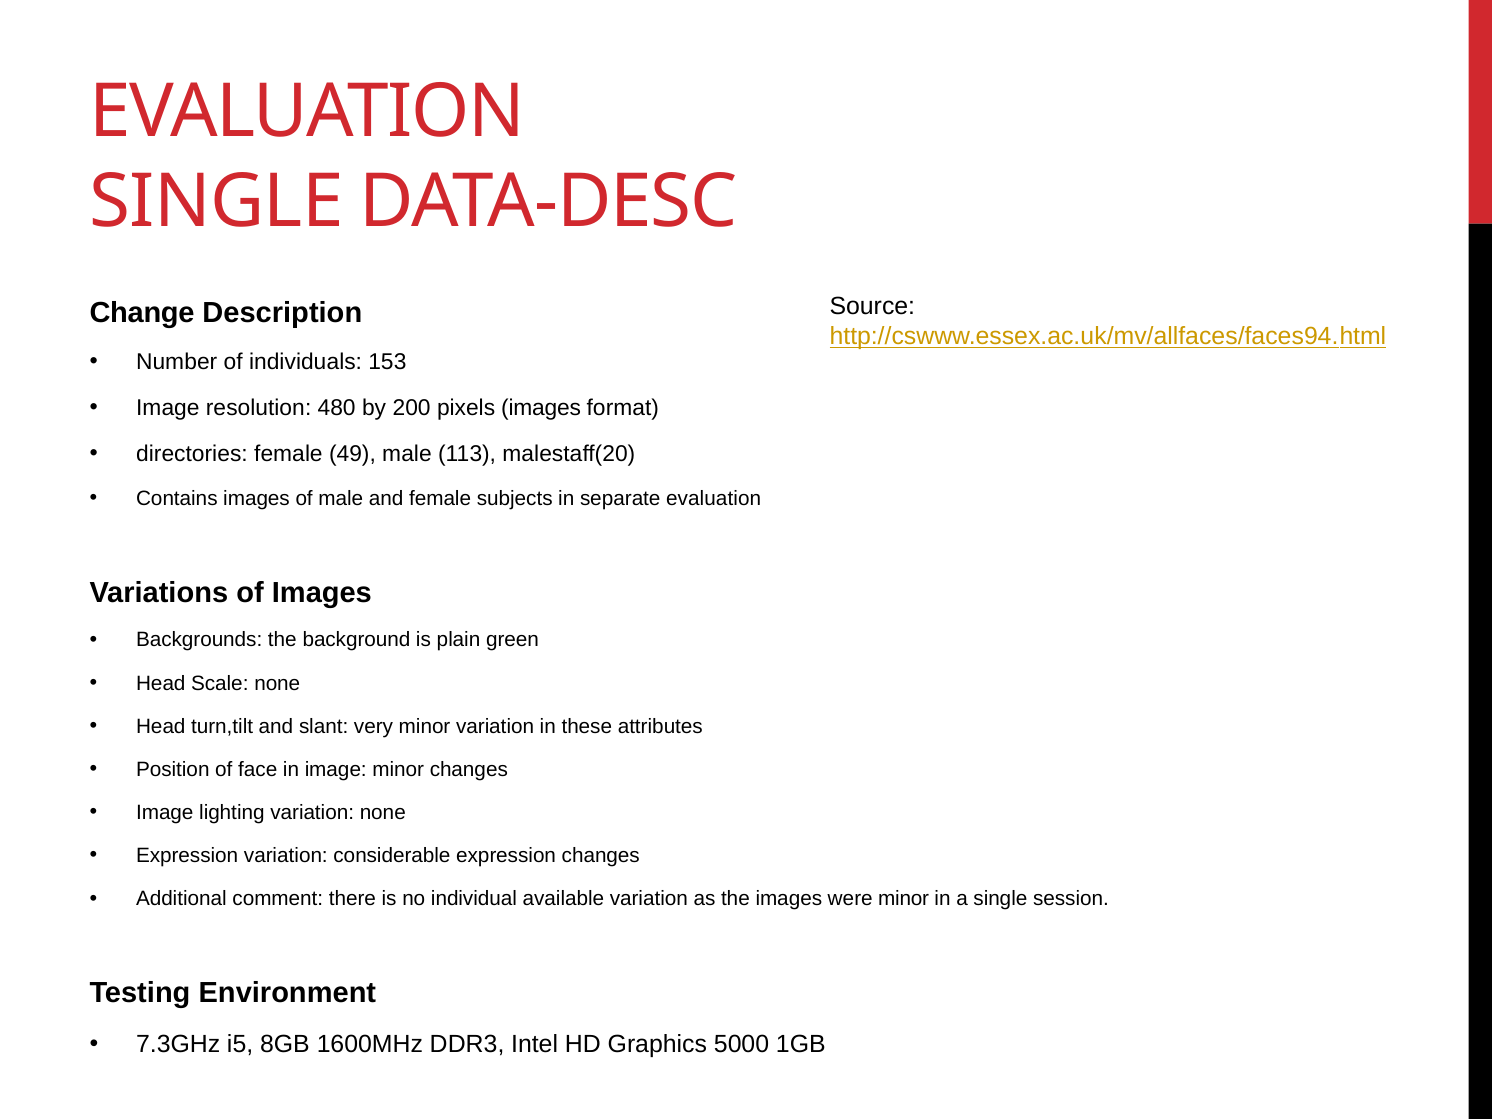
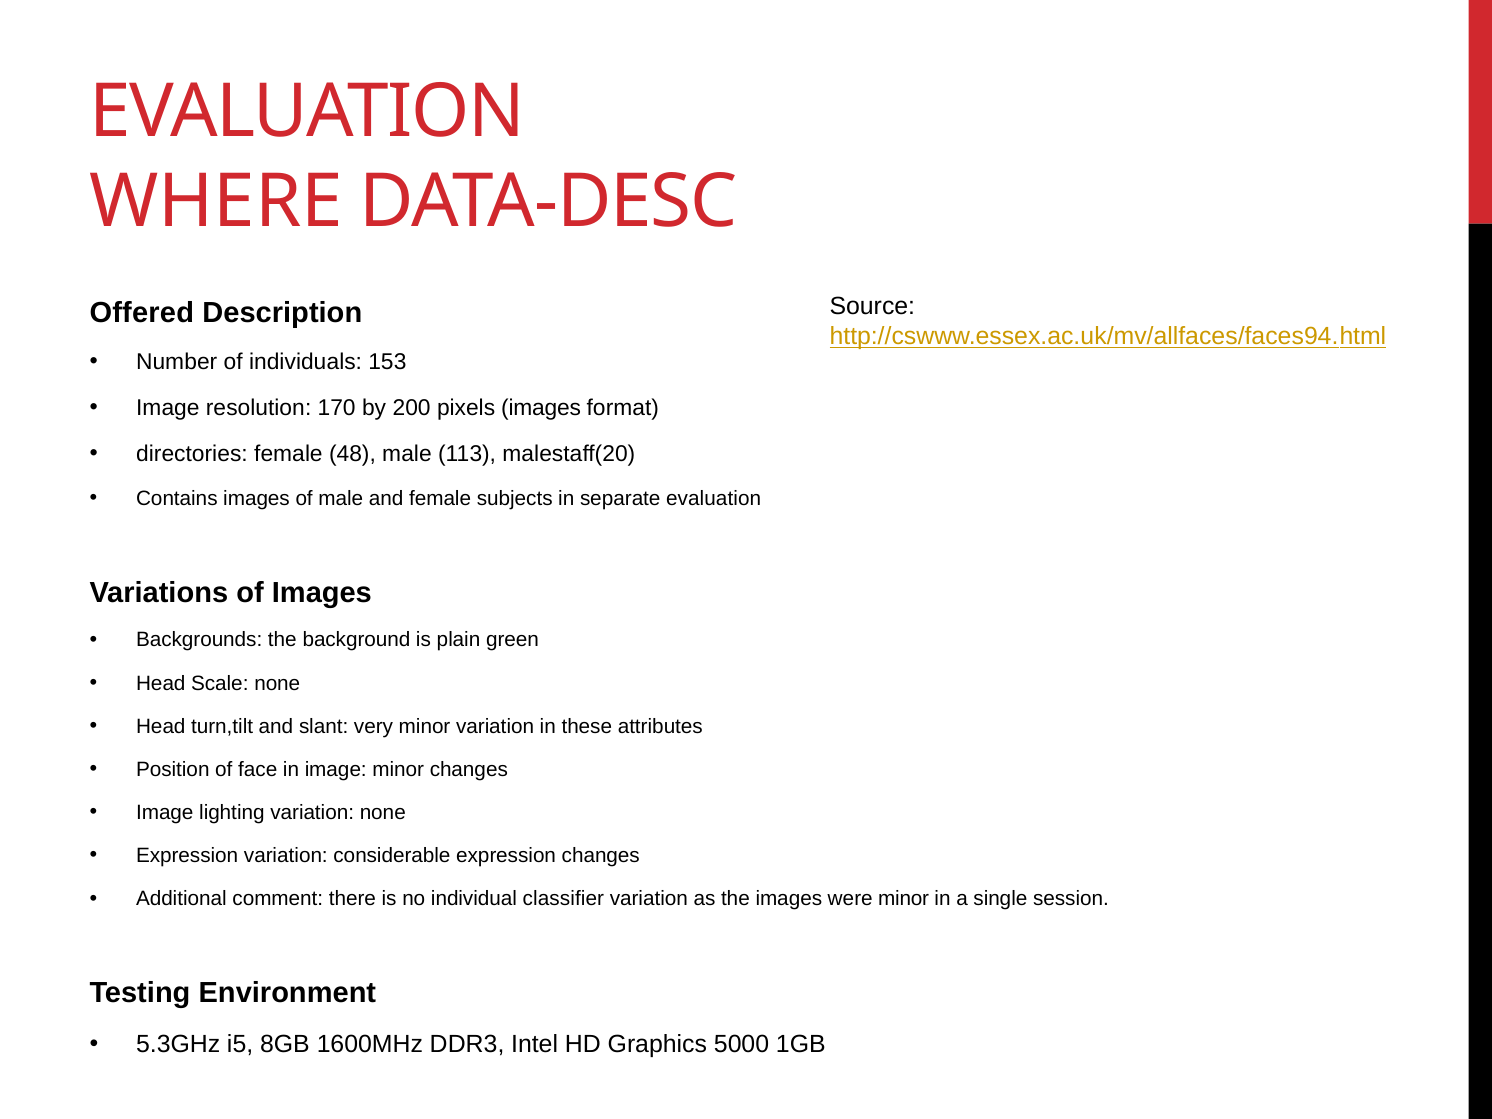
SINGLE: SINGLE -> WHERE (216, 202)
Change: Change -> Offered (142, 313)
480: 480 -> 170 (337, 408)
49: 49 -> 48 (352, 454)
available: available -> classifier (563, 899)
7.3GHz: 7.3GHz -> 5.3GHz (178, 1044)
